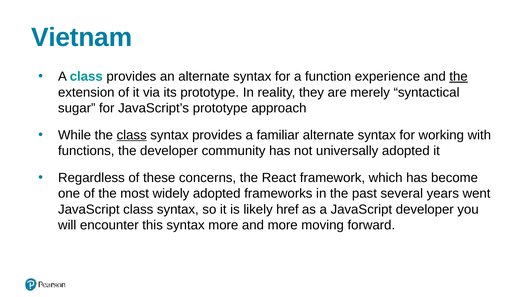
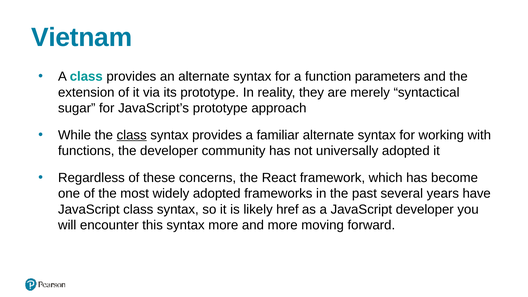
experience: experience -> parameters (388, 77)
the underline: present -> none (459, 77)
went: went -> have (477, 194)
